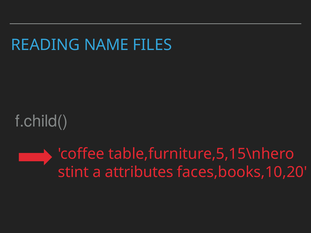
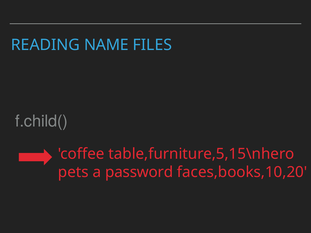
stint: stint -> pets (73, 172)
attributes: attributes -> password (139, 172)
